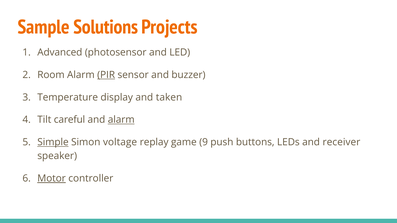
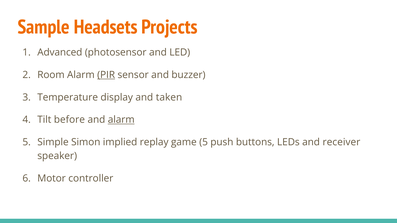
Solutions: Solutions -> Headsets (106, 27)
careful: careful -> before (69, 120)
Simple underline: present -> none (53, 142)
voltage: voltage -> implied (120, 142)
game 9: 9 -> 5 (204, 142)
Motor underline: present -> none (52, 179)
